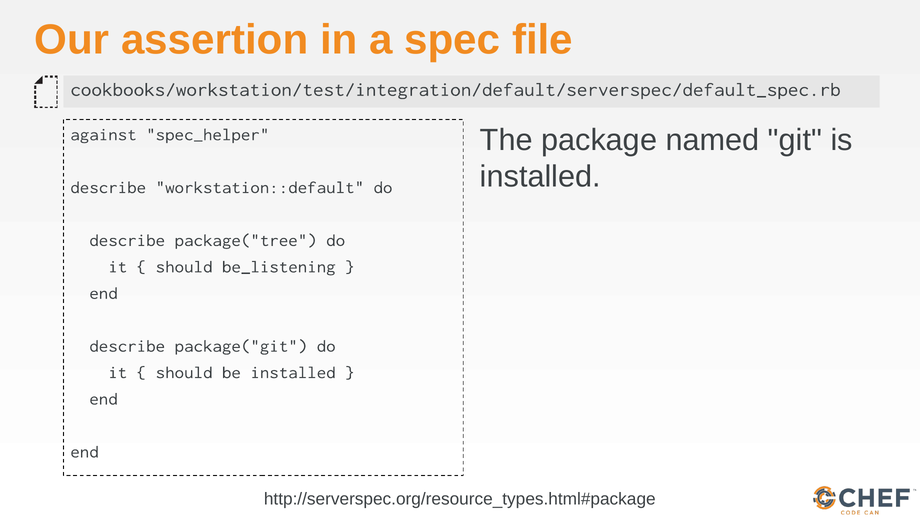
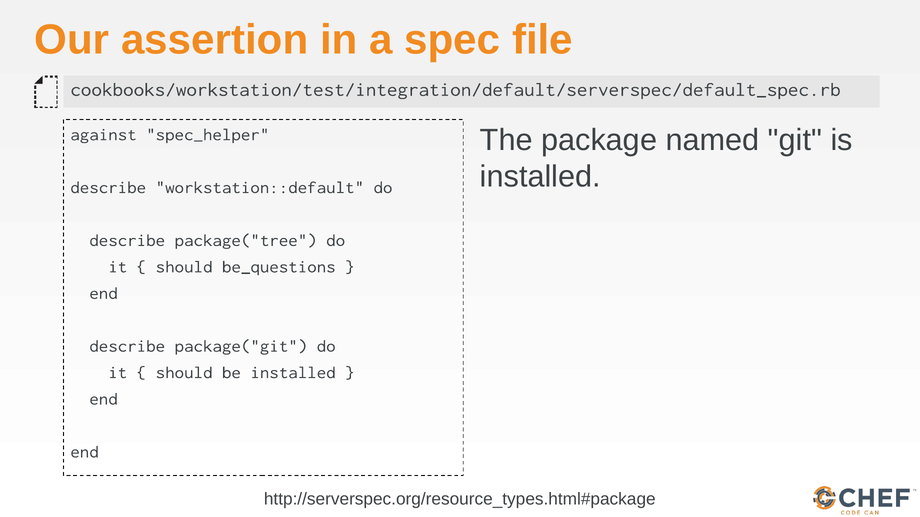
be_listening: be_listening -> be_questions (279, 267)
